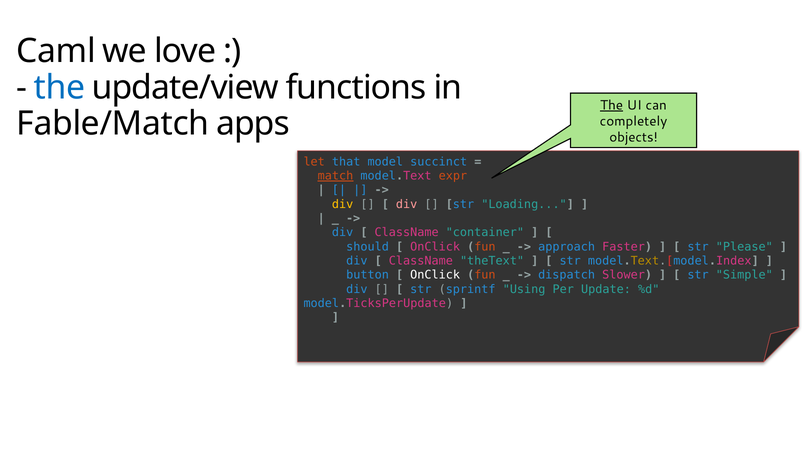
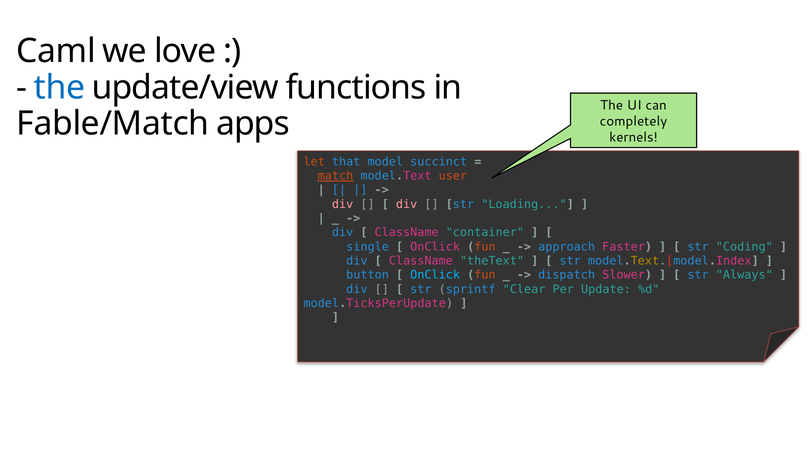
The underline: present -> none (612, 105)
objects: objects -> kernels (634, 138)
expr: expr -> user (453, 176)
div colour: yellow -> pink (343, 204)
should: should -> single (368, 247)
Please: Please -> Coding (744, 247)
OnClick colour: white -> light blue (435, 275)
Simple: Simple -> Always (744, 275)
Using: Using -> Clear (524, 290)
